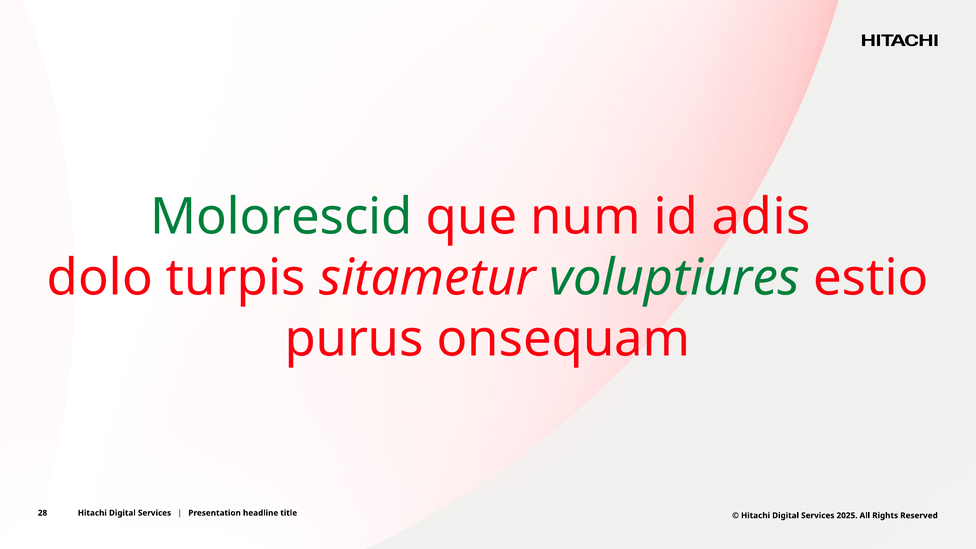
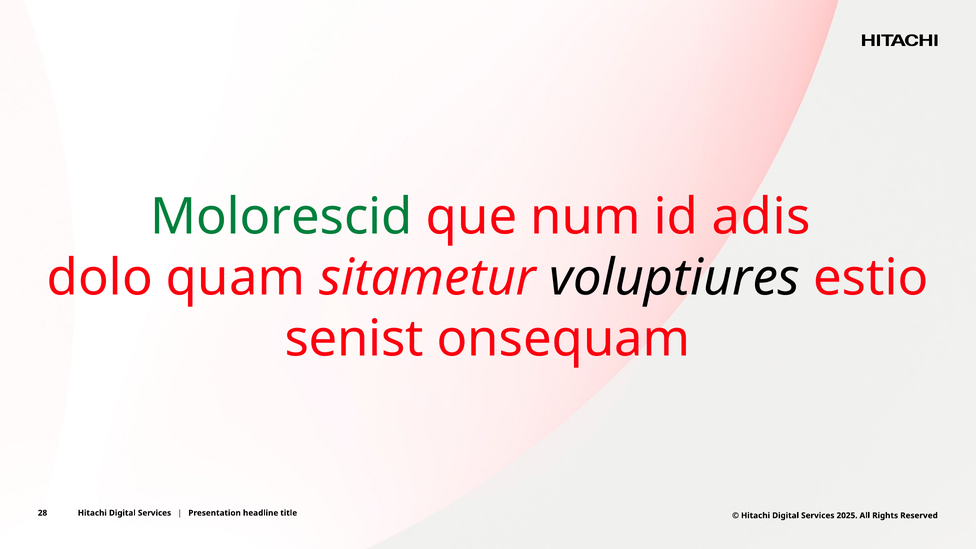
turpis: turpis -> quam (236, 278)
voluptiures colour: green -> black (675, 278)
purus: purus -> senist (354, 339)
